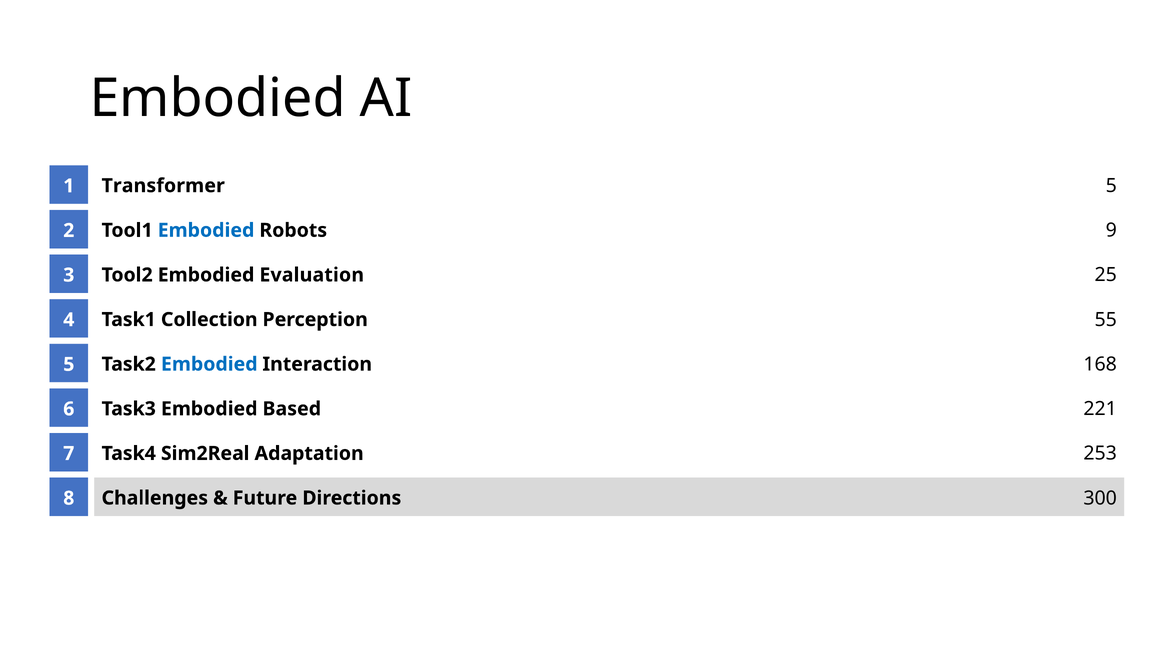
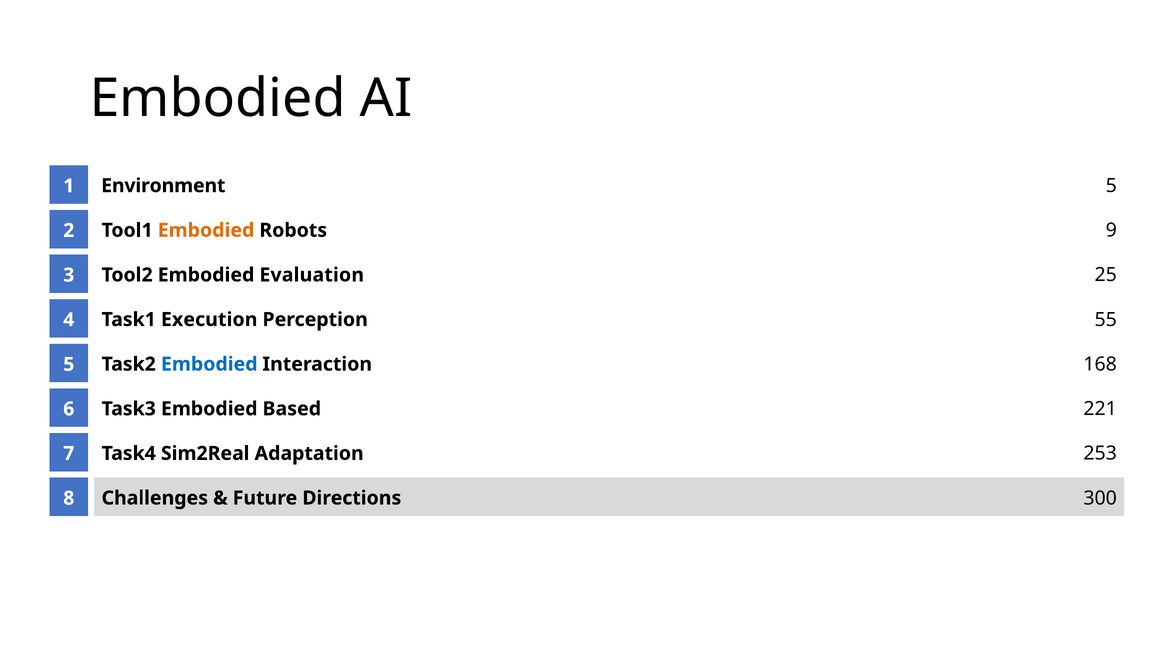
Transformer: Transformer -> Environment (163, 186)
Embodied colour: blue -> orange (206, 230)
Collection: Collection -> Execution (209, 320)
